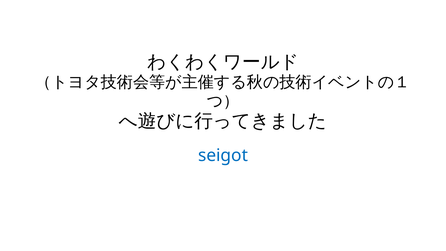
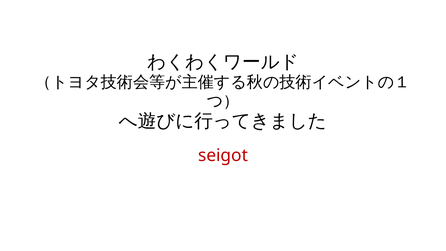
seigot colour: blue -> red (223, 155)
